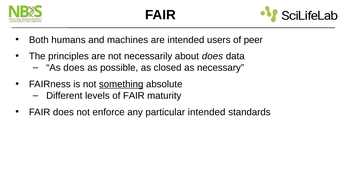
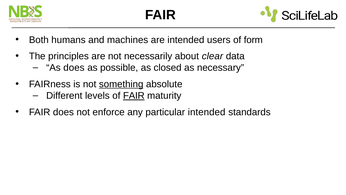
peer: peer -> form (253, 40)
about does: does -> clear (212, 56)
FAIR underline: none -> present (134, 96)
